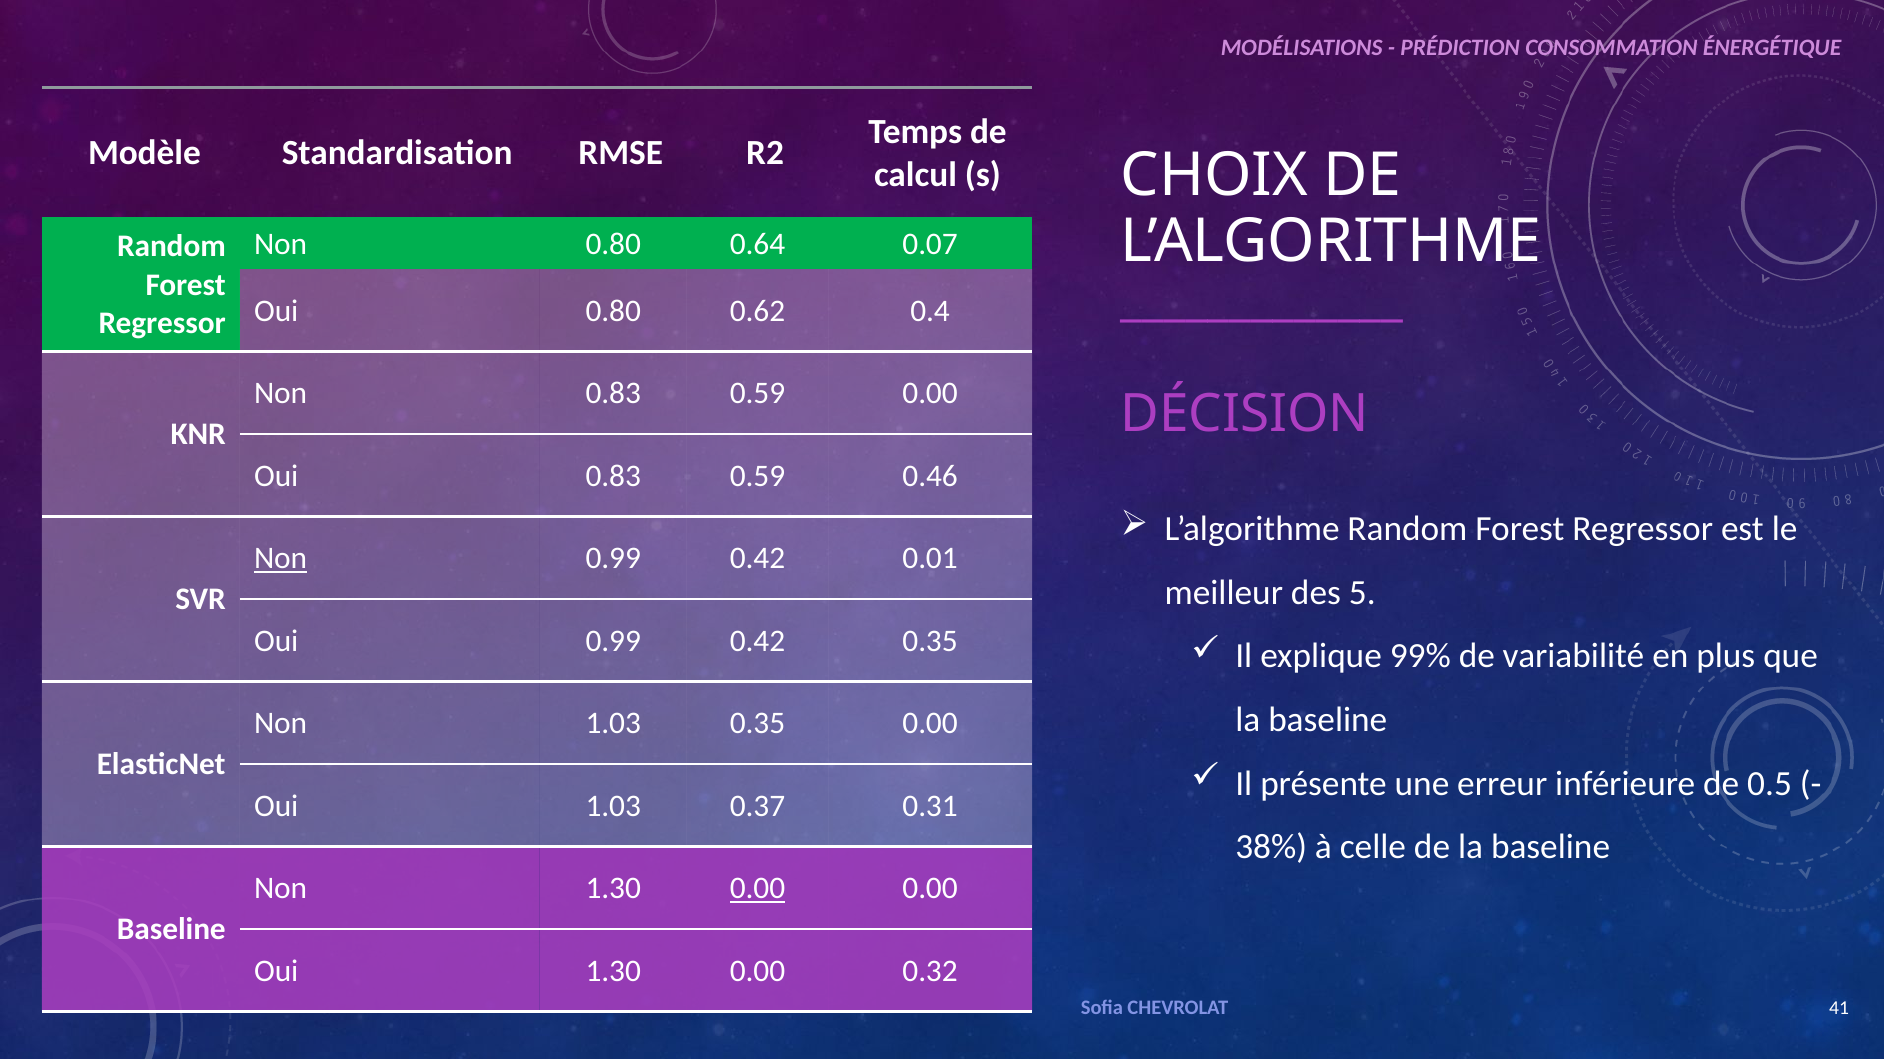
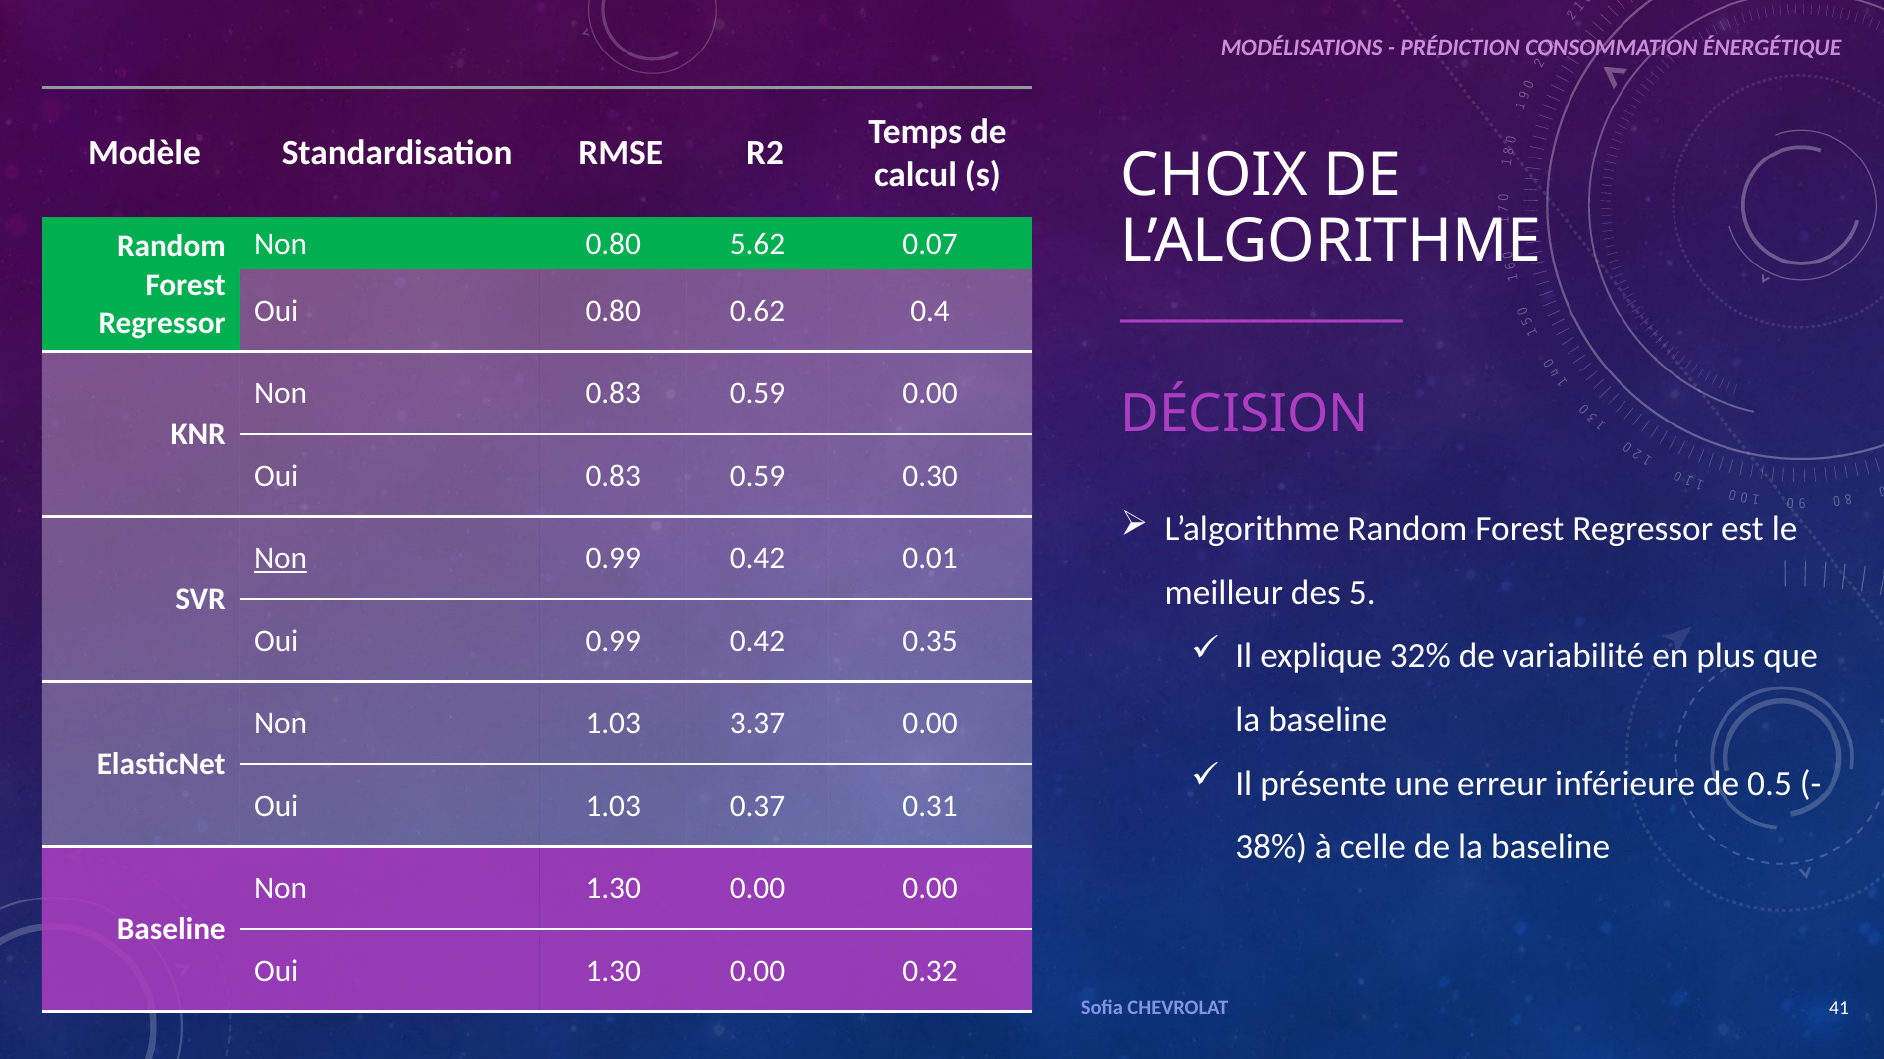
0.64: 0.64 -> 5.62 (757, 244)
0.46: 0.46 -> 0.30 (930, 476)
99%: 99% -> 32% (1420, 657)
1.03 0.35: 0.35 -> 3.37 (757, 724)
0.00 underline: present -> none (757, 889)
